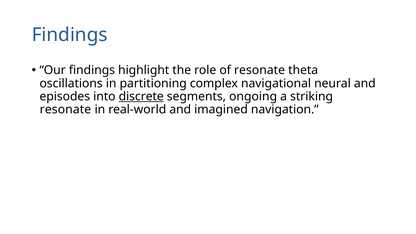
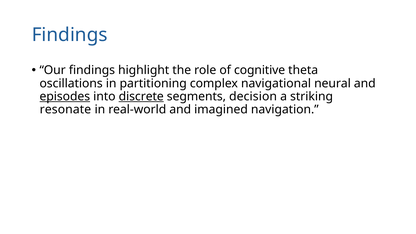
of resonate: resonate -> cognitive (260, 70)
episodes underline: none -> present (65, 96)
ongoing: ongoing -> decision (253, 96)
